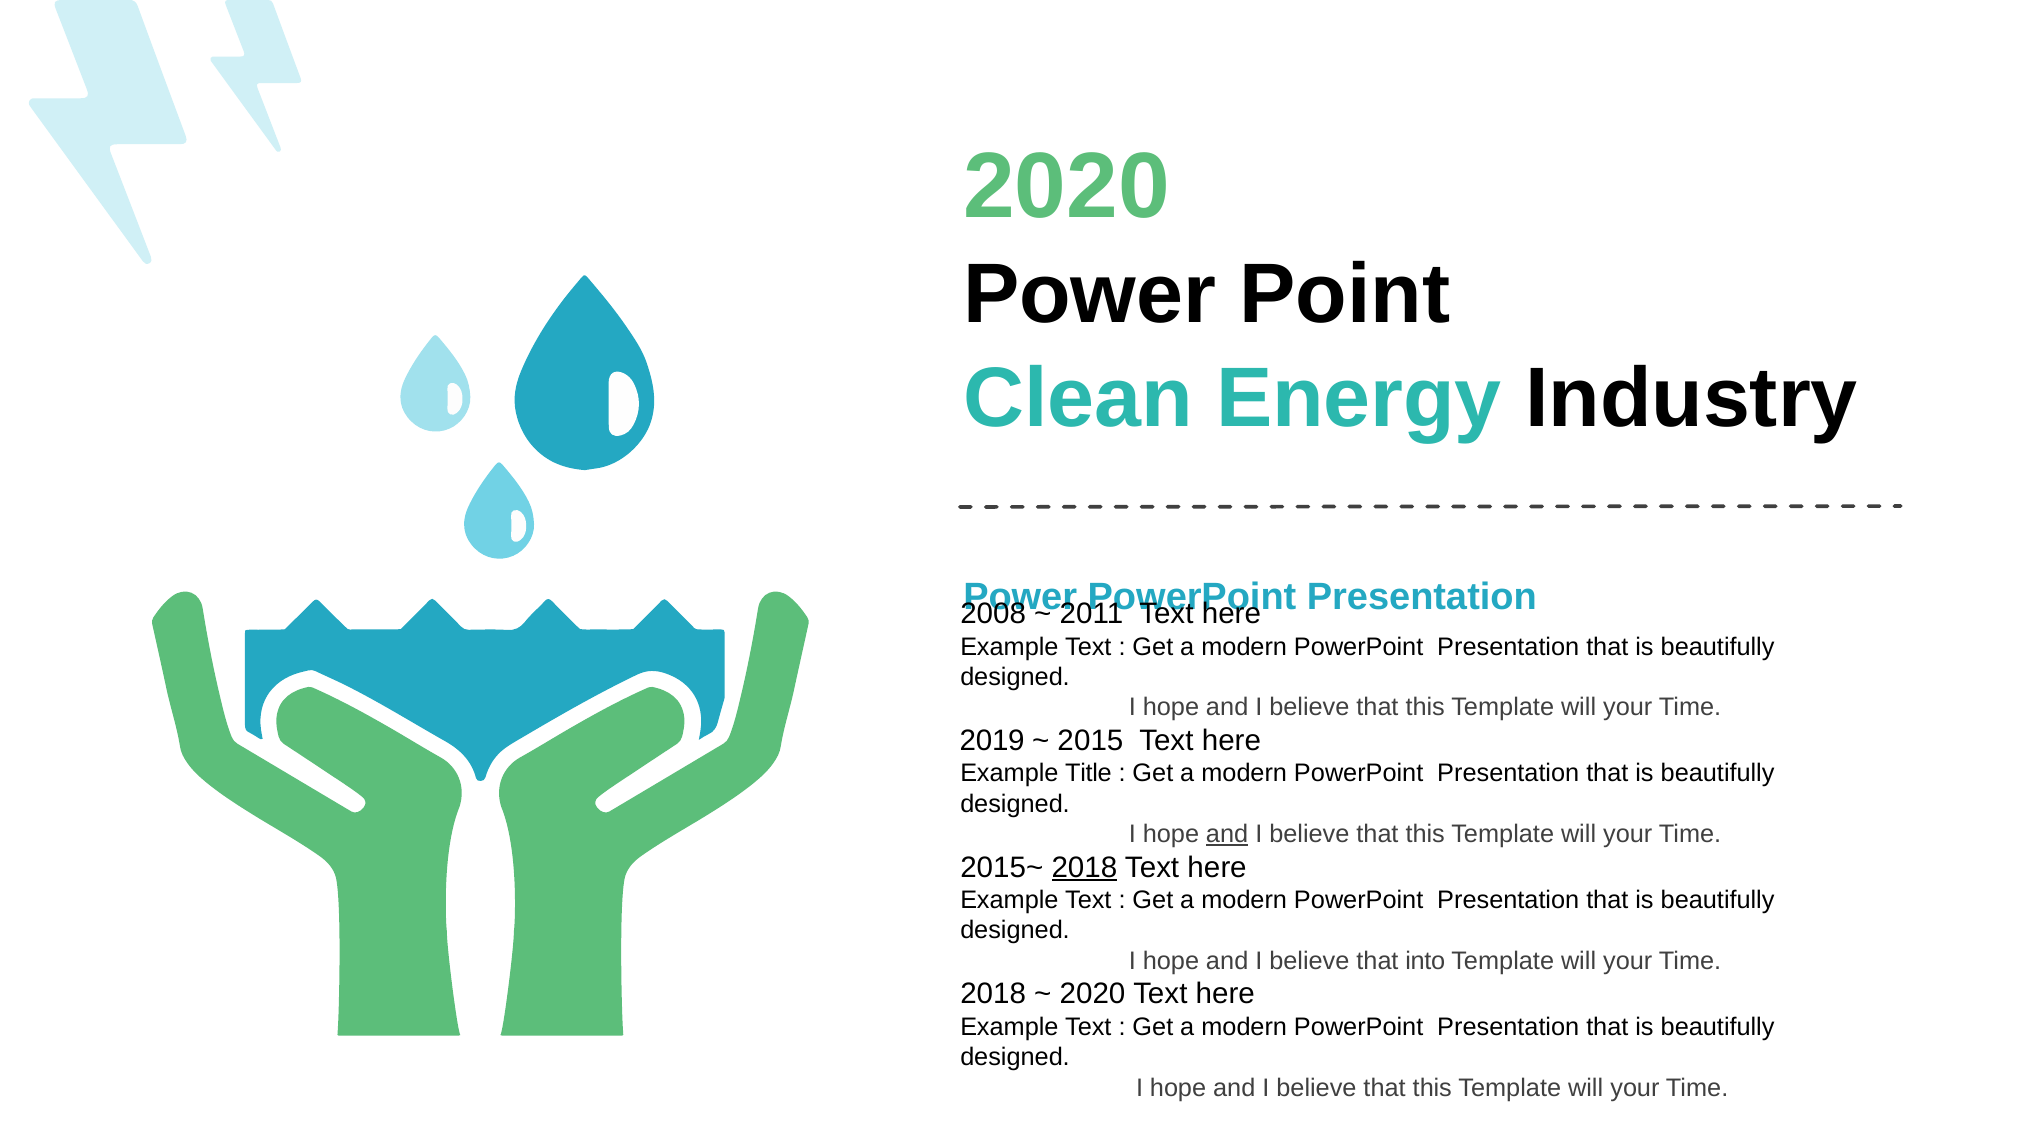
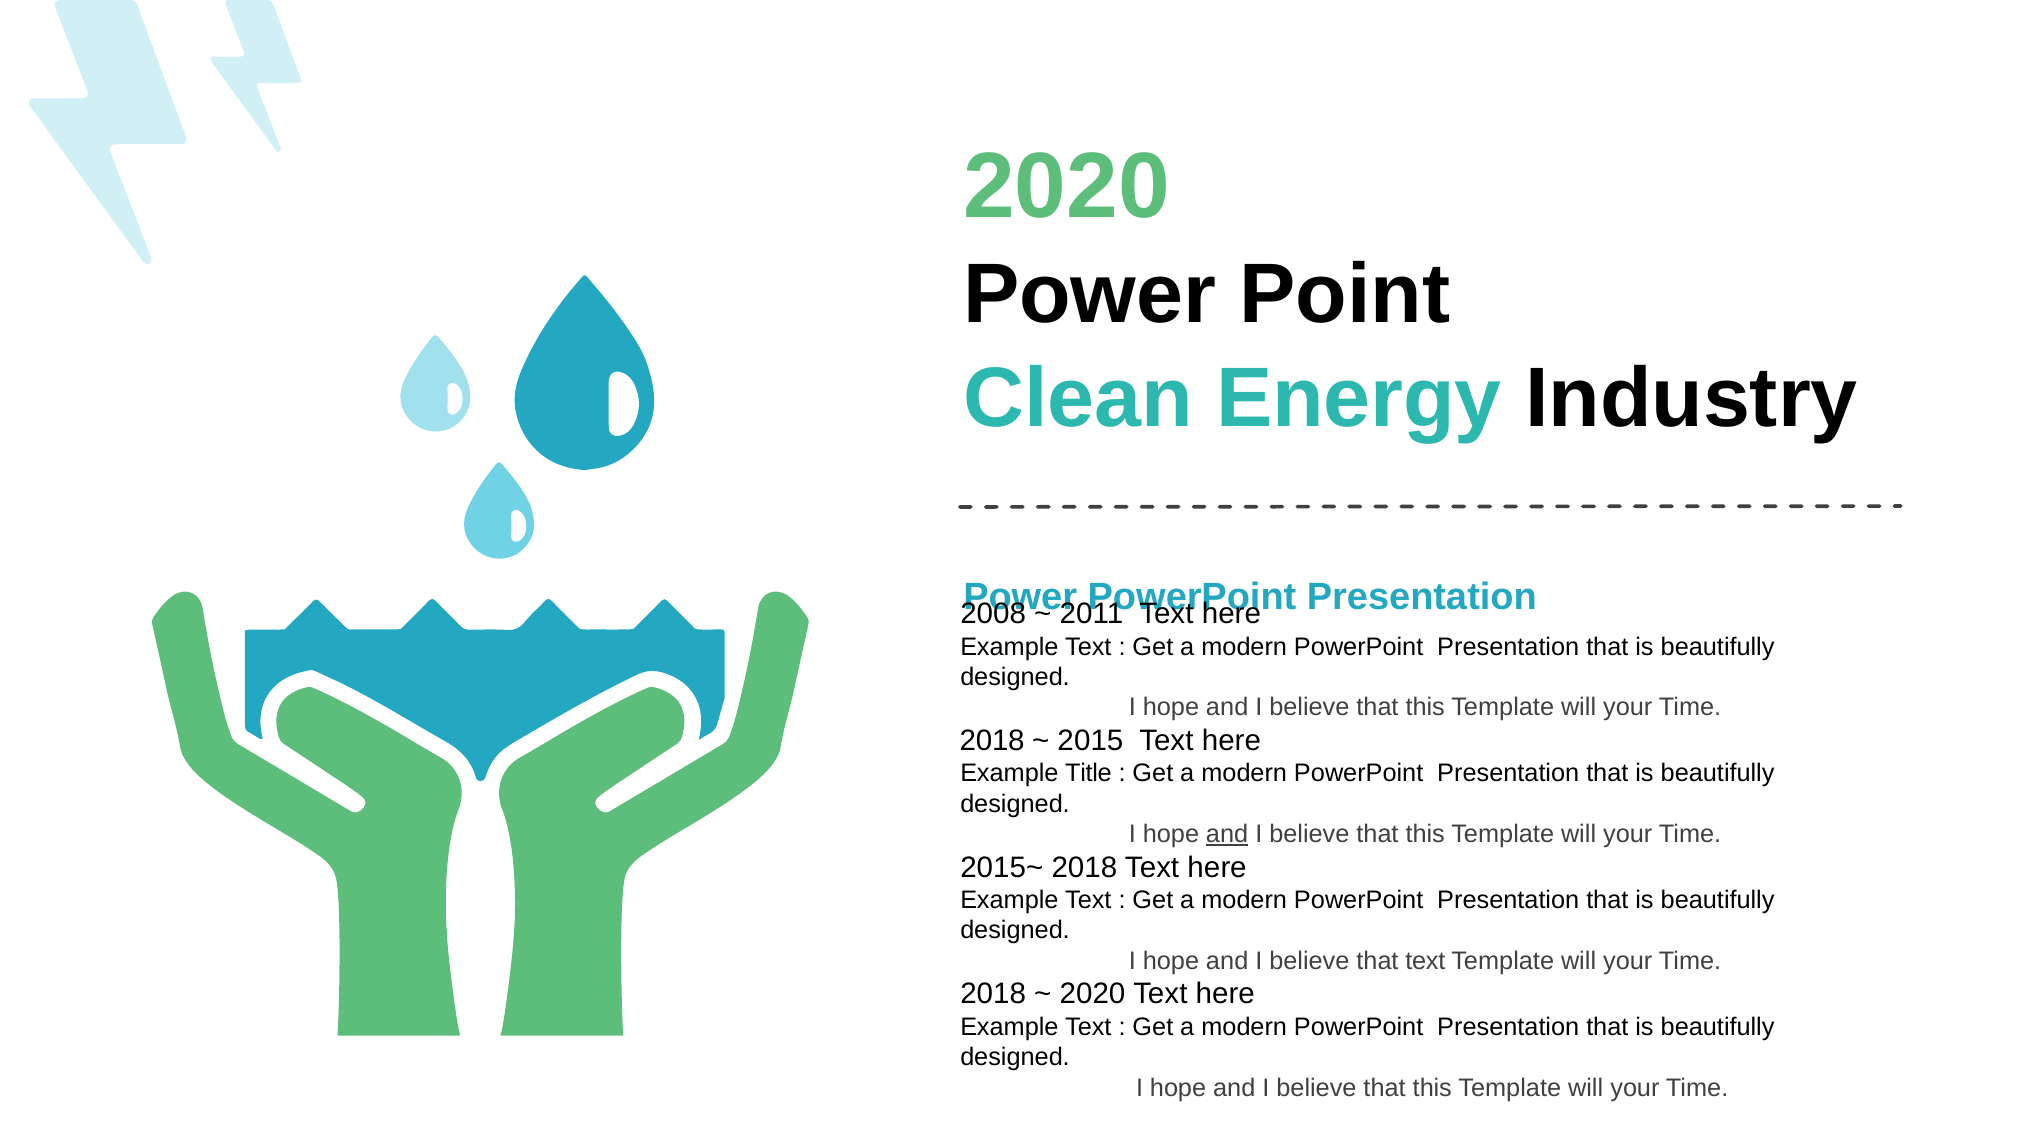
2019: 2019 -> 2018 (992, 741)
2018 underline: present -> none (1084, 867)
that into: into -> text (1425, 961)
